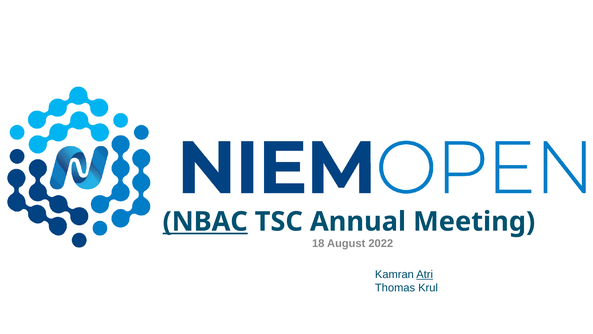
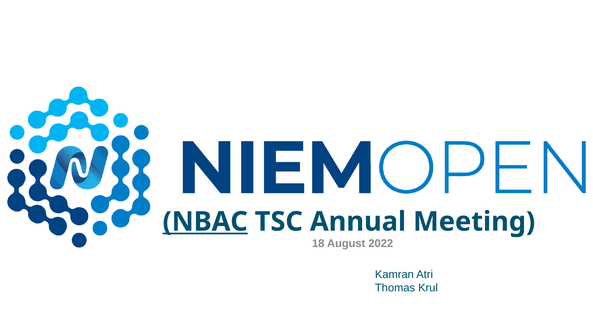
Atri underline: present -> none (425, 274)
